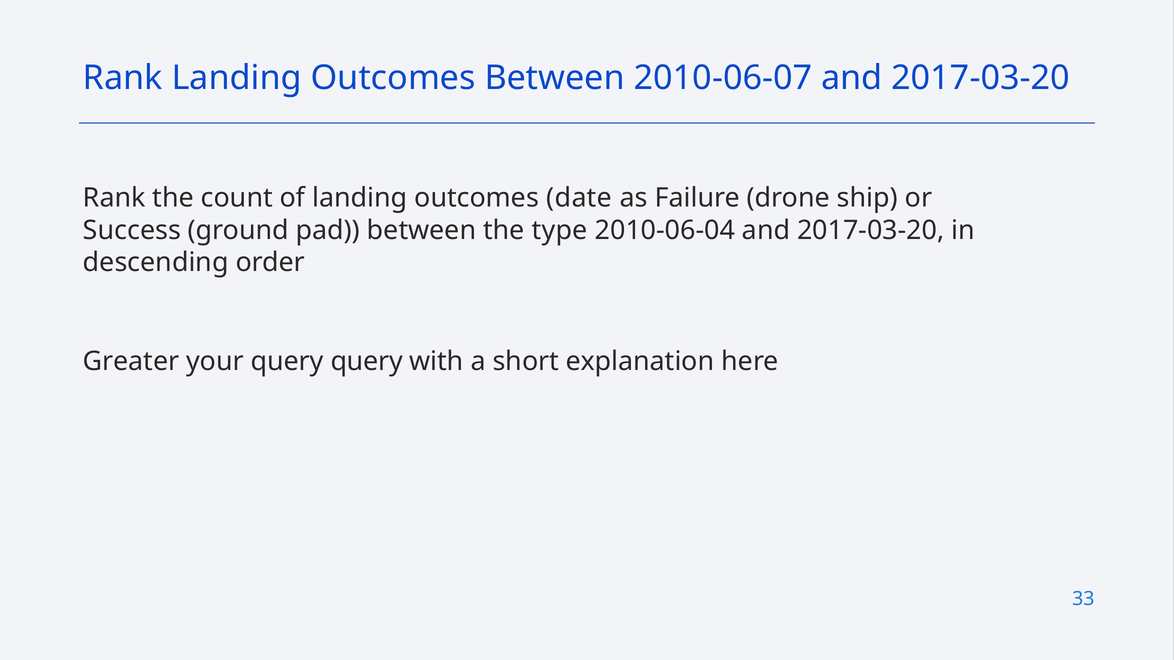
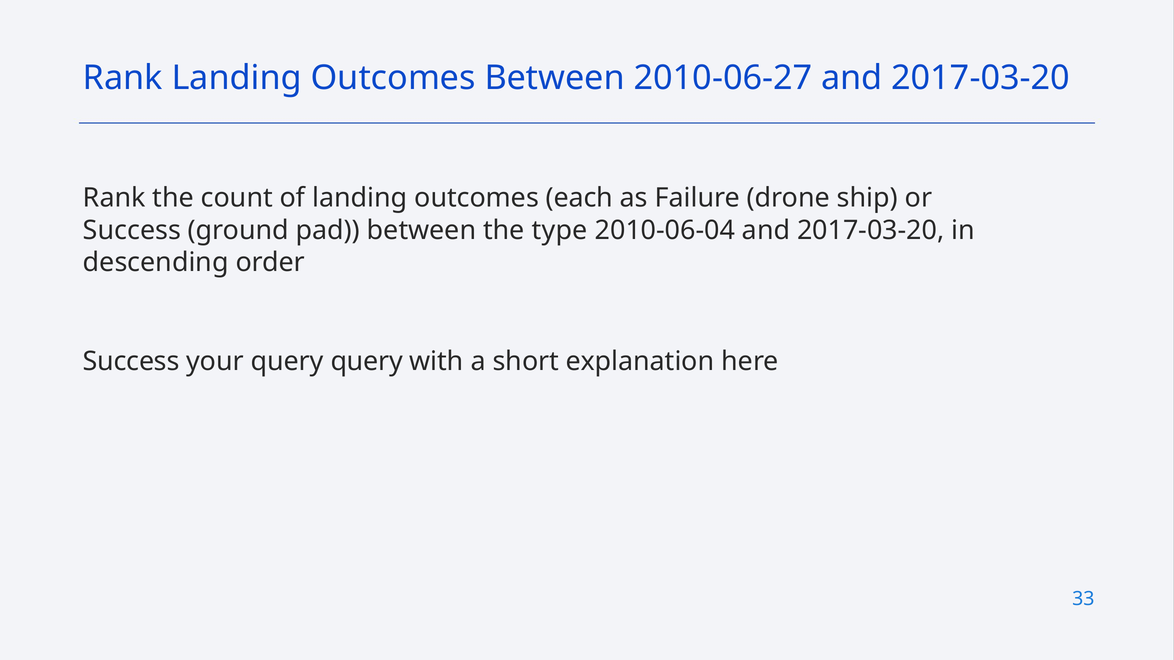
2010-06-07: 2010-06-07 -> 2010-06-27 (723, 78)
date: date -> each (580, 198)
Greater: Greater -> Success (131, 362)
